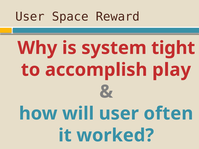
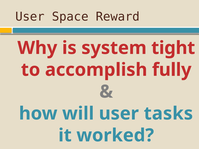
play: play -> fully (172, 70)
often: often -> tasks (168, 114)
